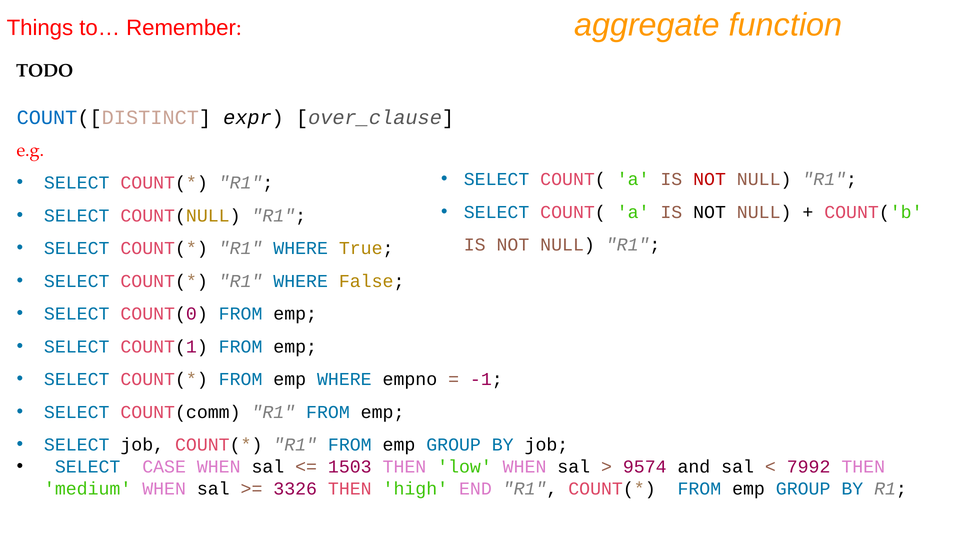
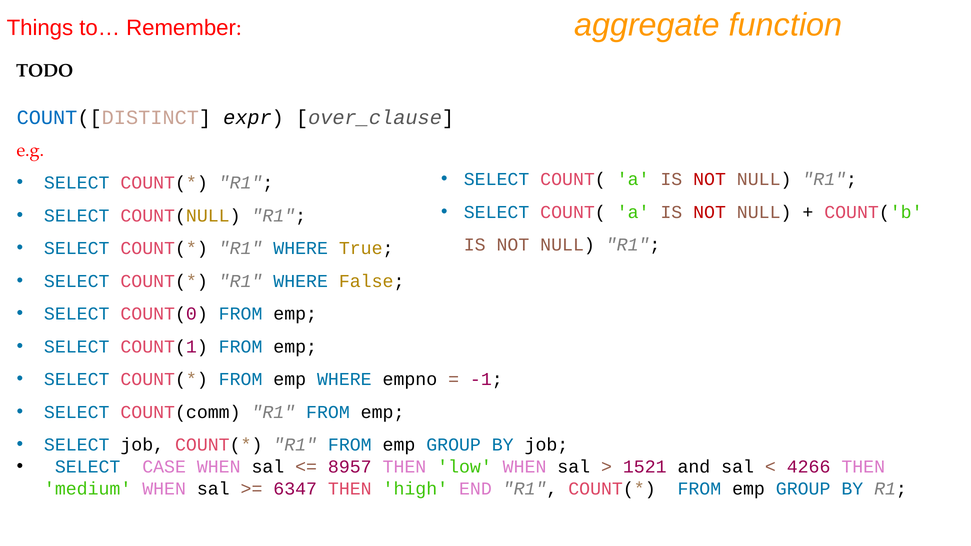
NOT colour: black -> red (710, 212)
1503: 1503 -> 8957 (350, 467)
9574: 9574 -> 1521 (645, 467)
7992: 7992 -> 4266 (809, 467)
3326: 3326 -> 6347 (295, 489)
